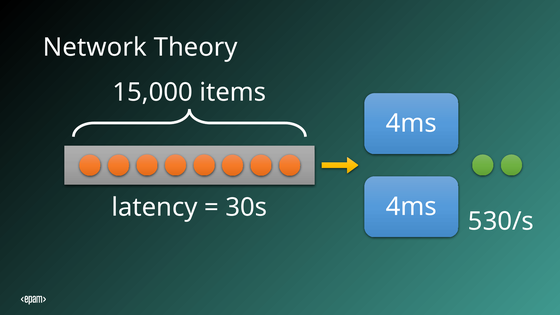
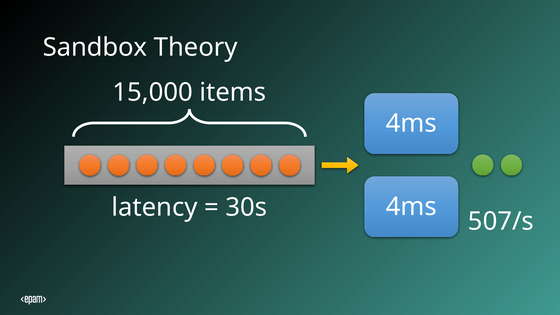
Network: Network -> Sandbox (95, 48)
530/s: 530/s -> 507/s (501, 221)
